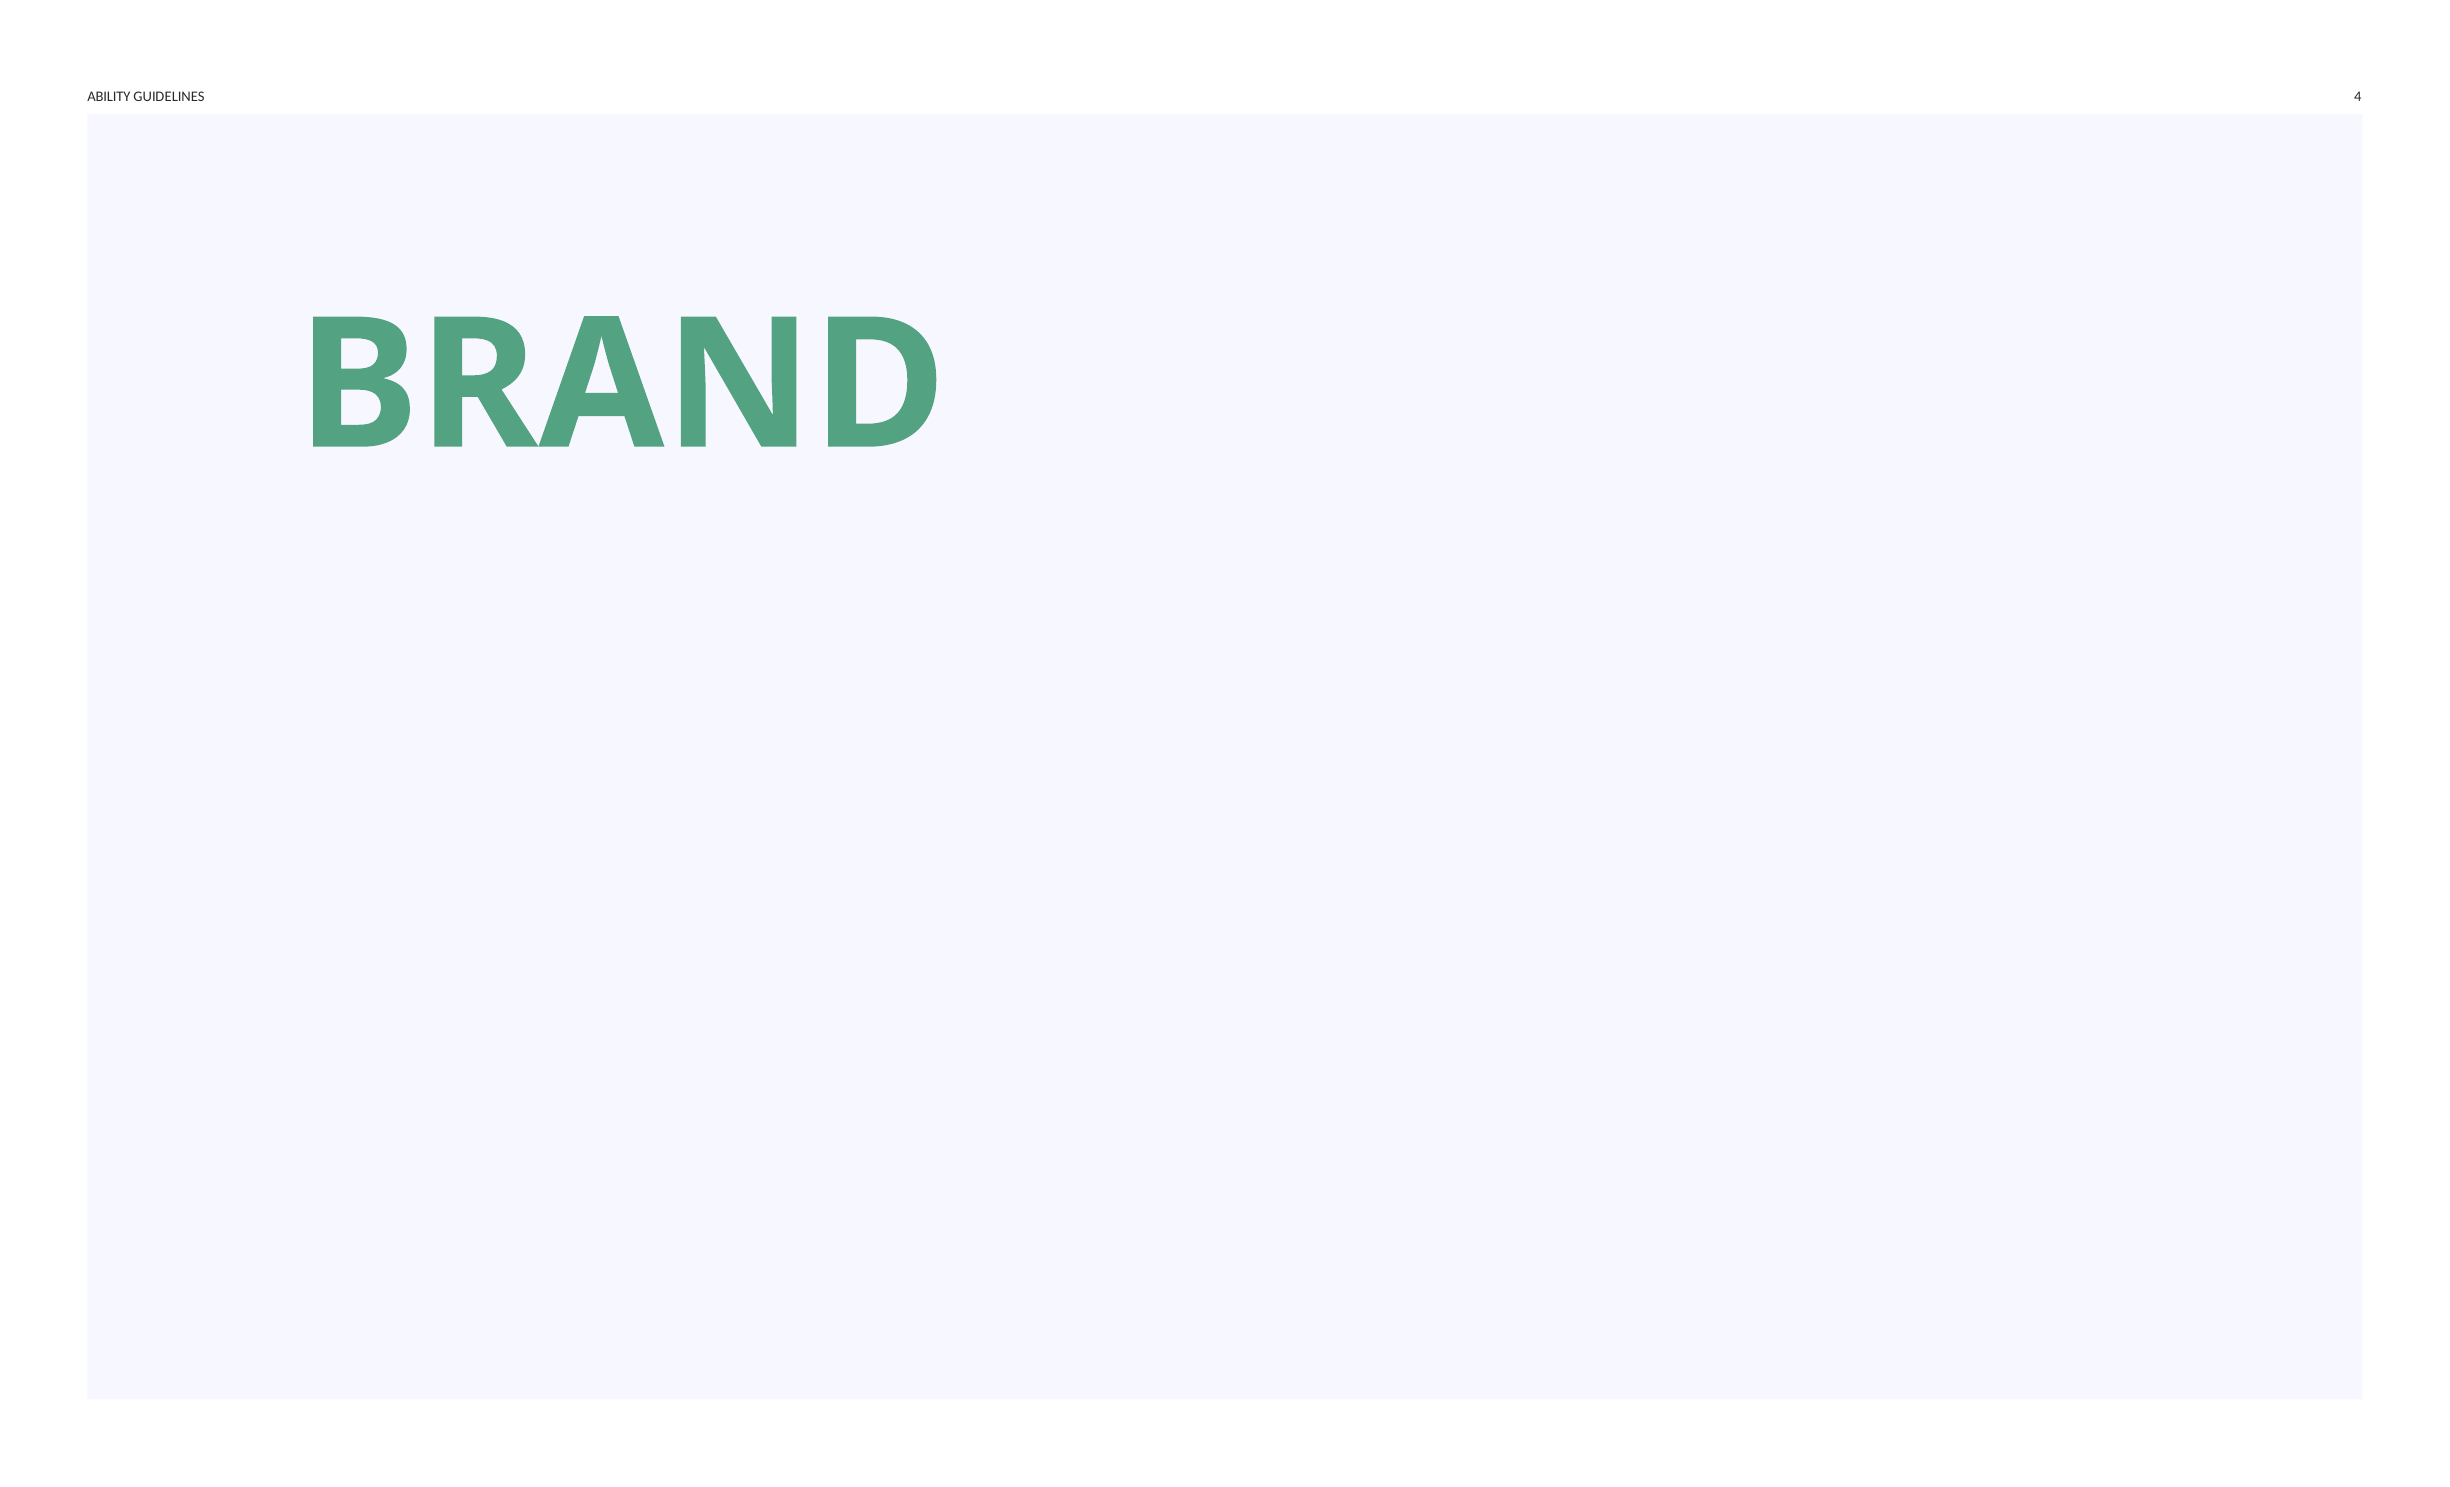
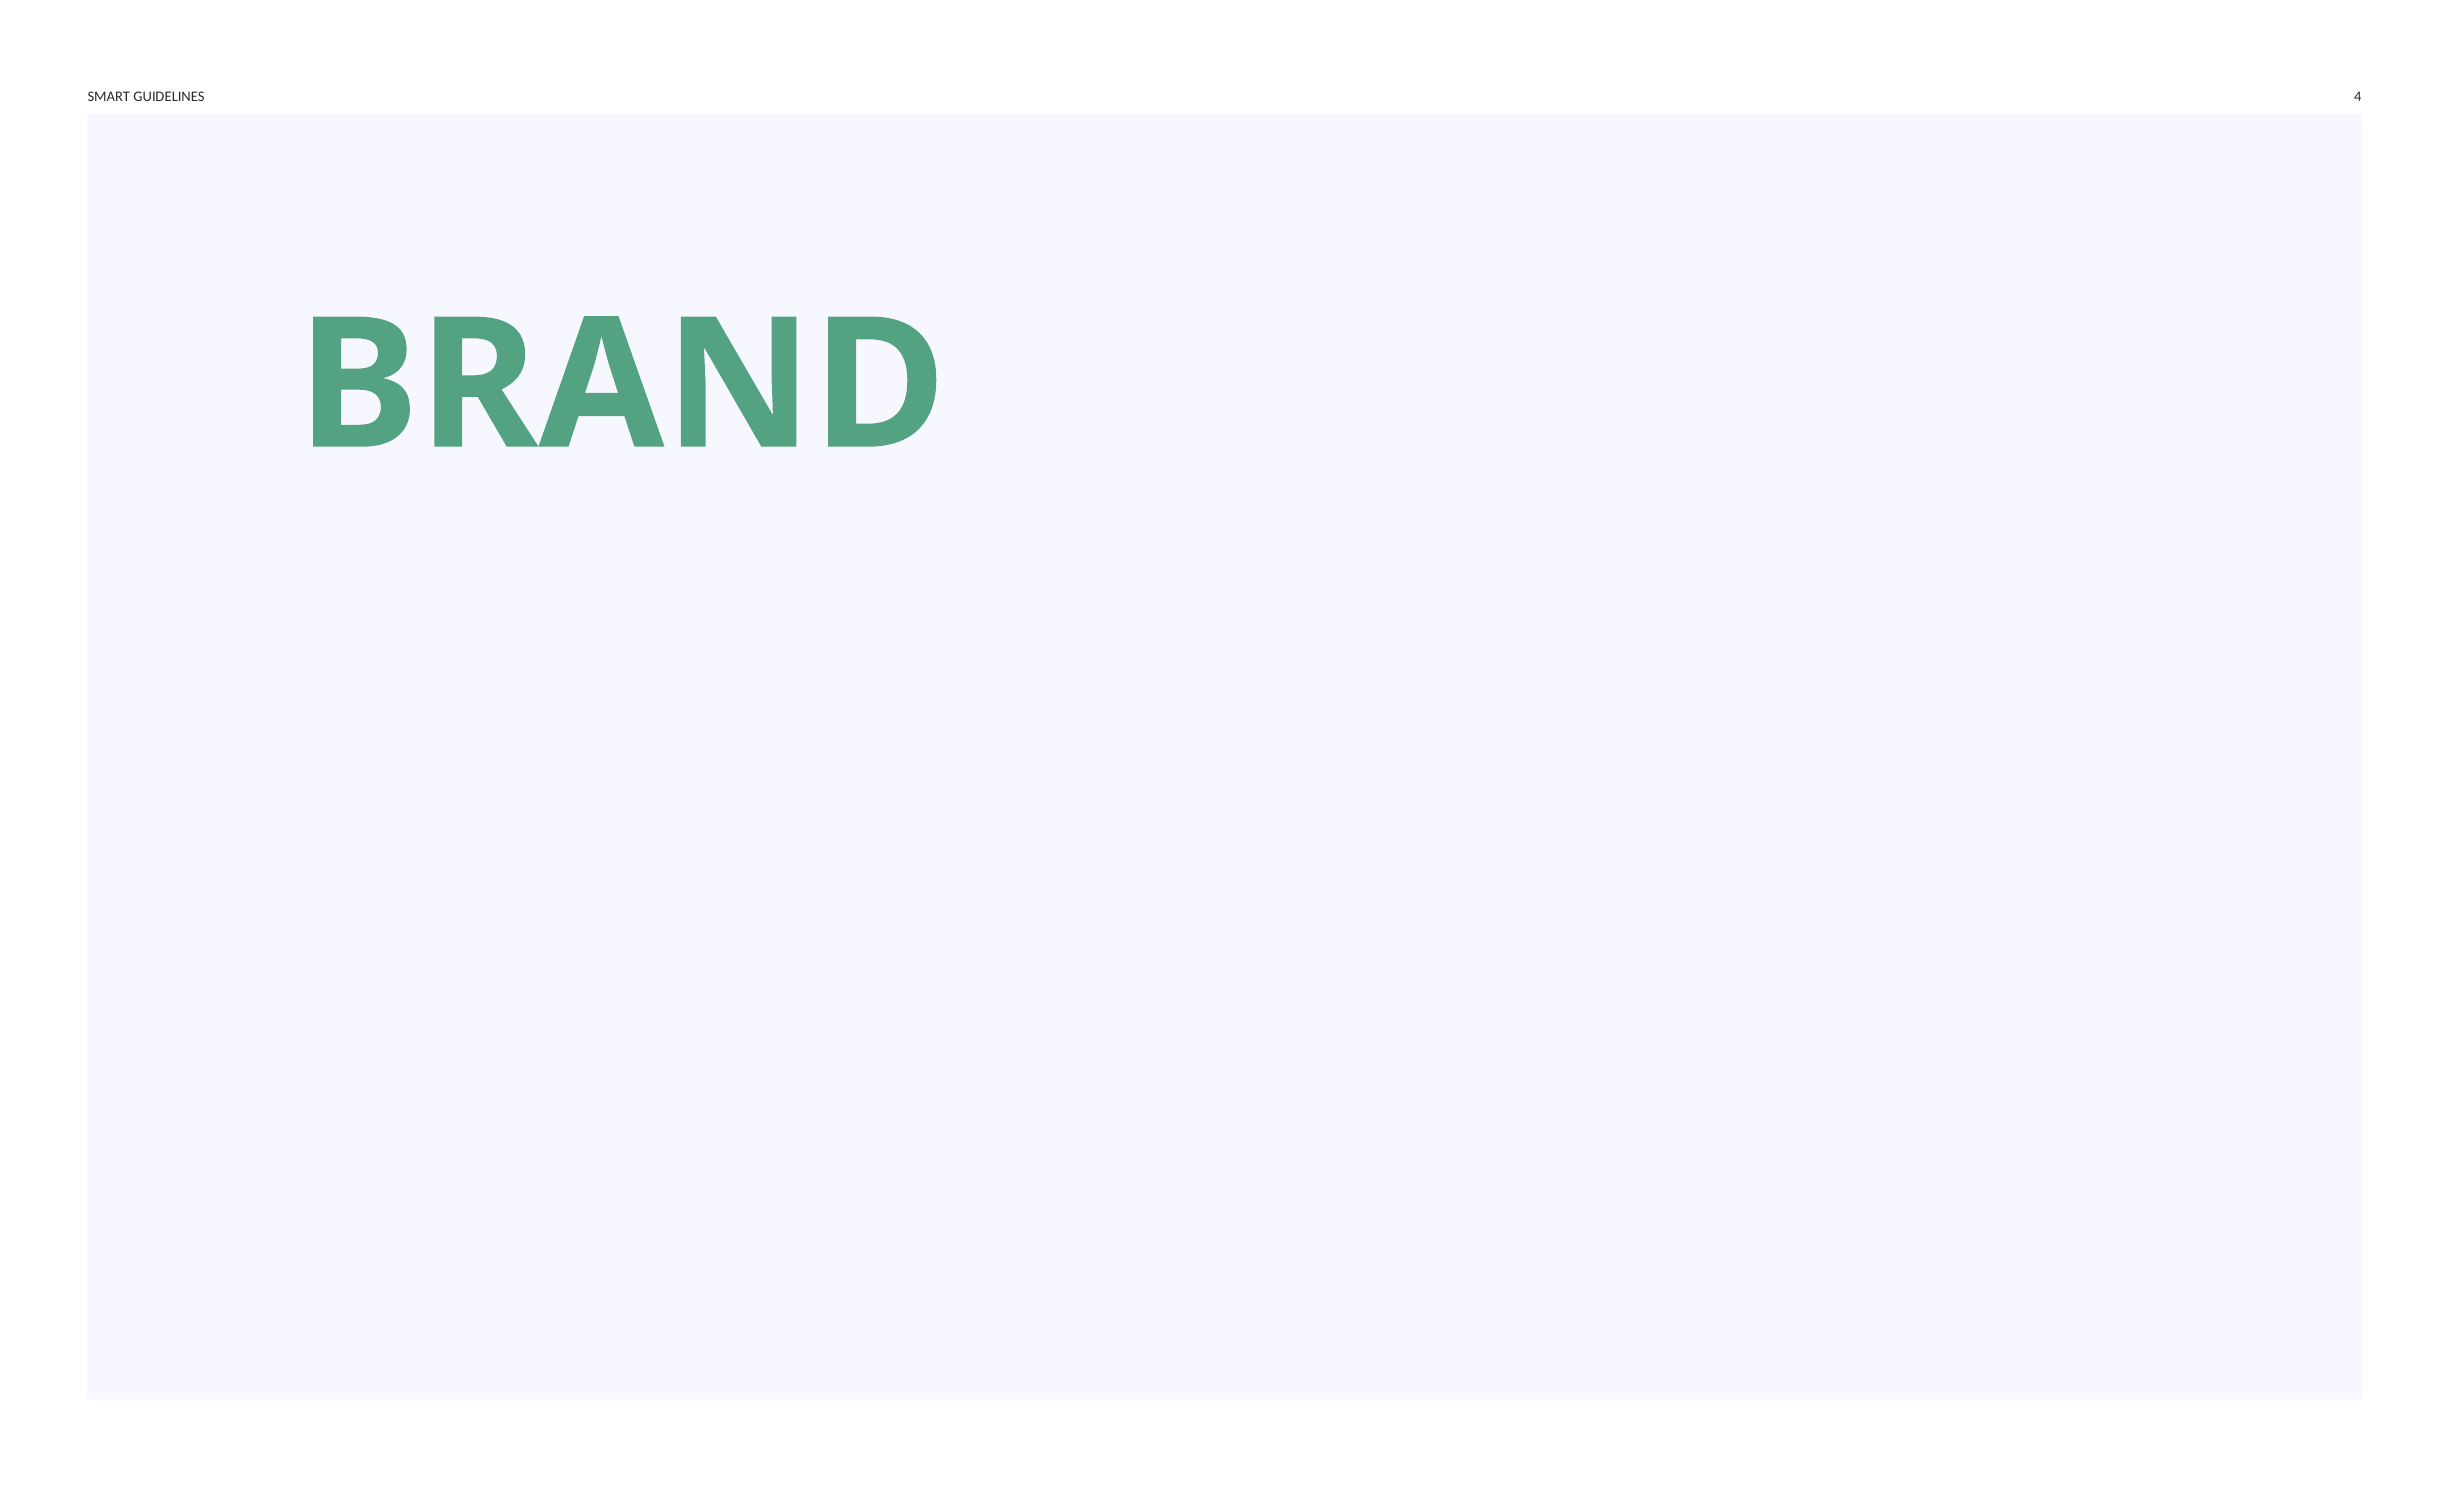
ABILITY: ABILITY -> SMART (109, 97)
